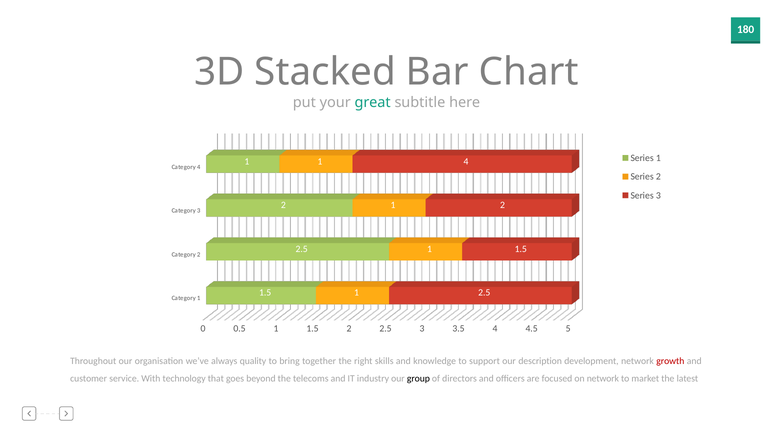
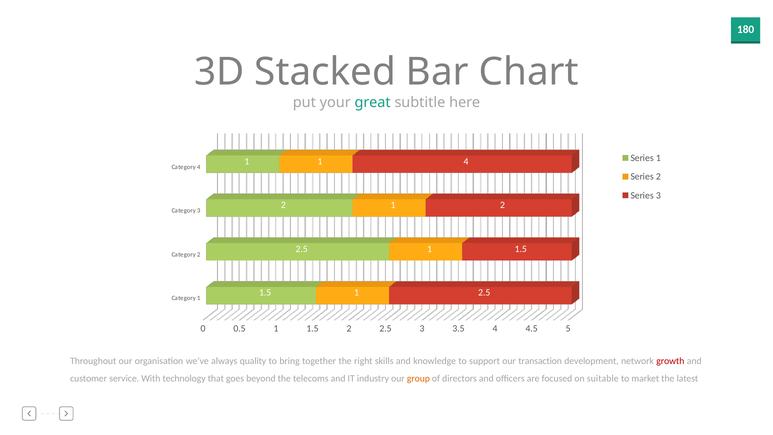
description: description -> transaction (540, 361)
group colour: black -> orange (418, 379)
on network: network -> suitable (603, 379)
